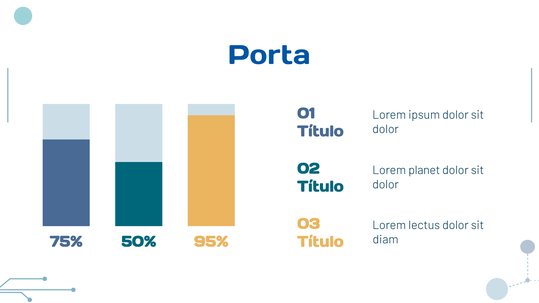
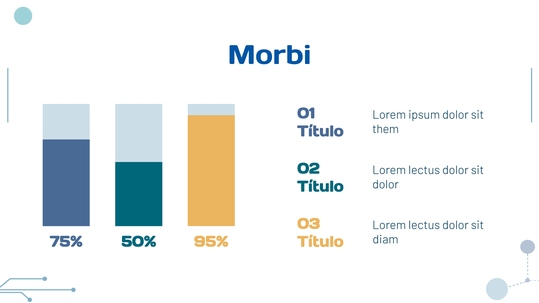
Porta: Porta -> Morbi (270, 55)
dolor: dolor -> them (386, 129)
planet: planet -> lectus (424, 170)
